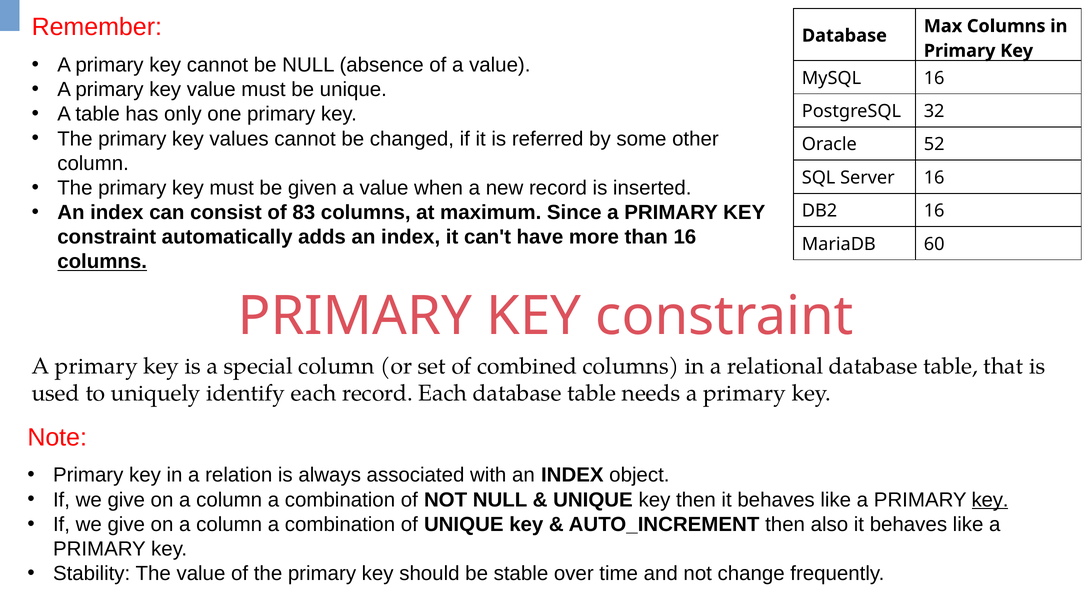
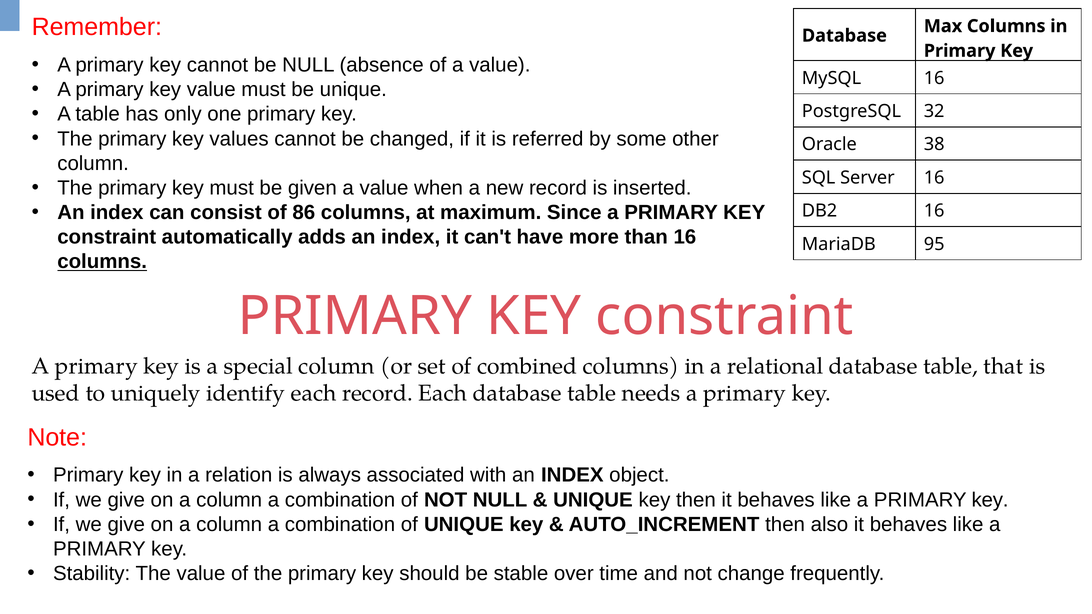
52: 52 -> 38 (934, 144)
83: 83 -> 86 (304, 213)
60: 60 -> 95 (934, 244)
key underline: present -> none (990, 500)
